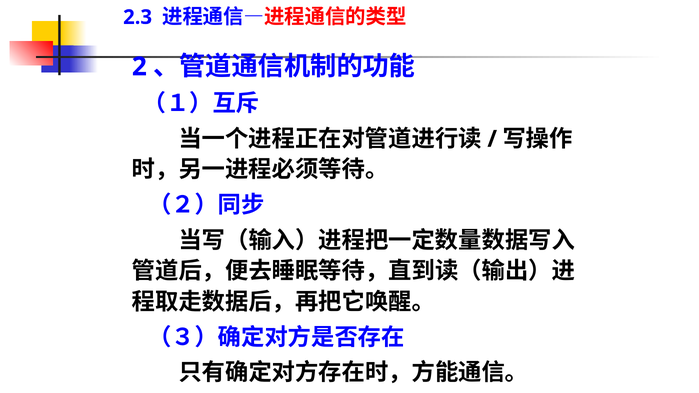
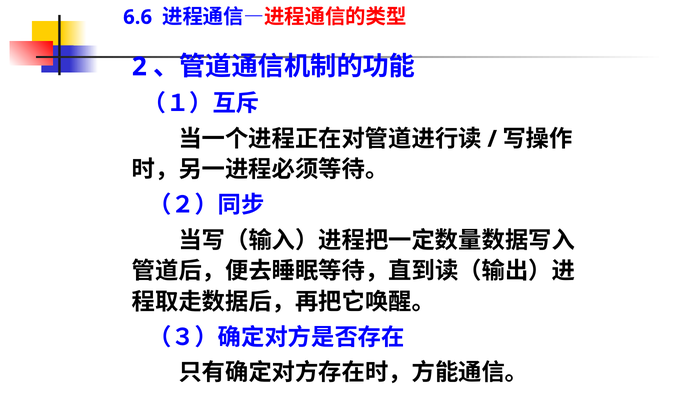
2.3: 2.3 -> 6.6 (138, 17)
